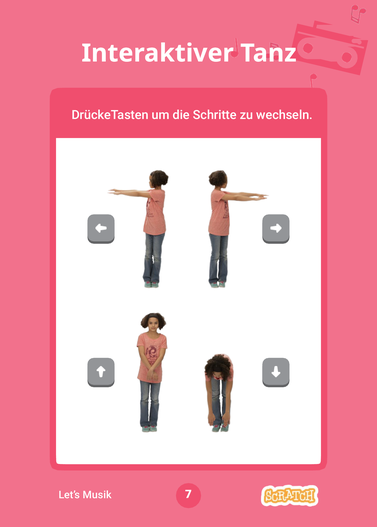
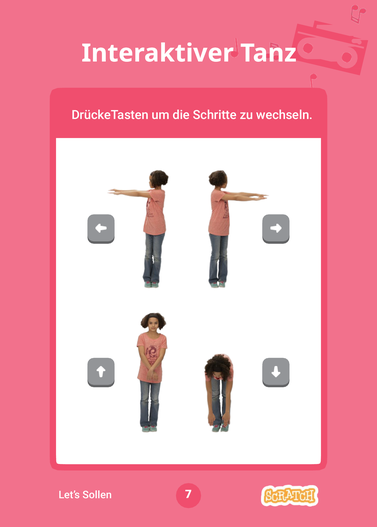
Musik: Musik -> Sollen (97, 496)
